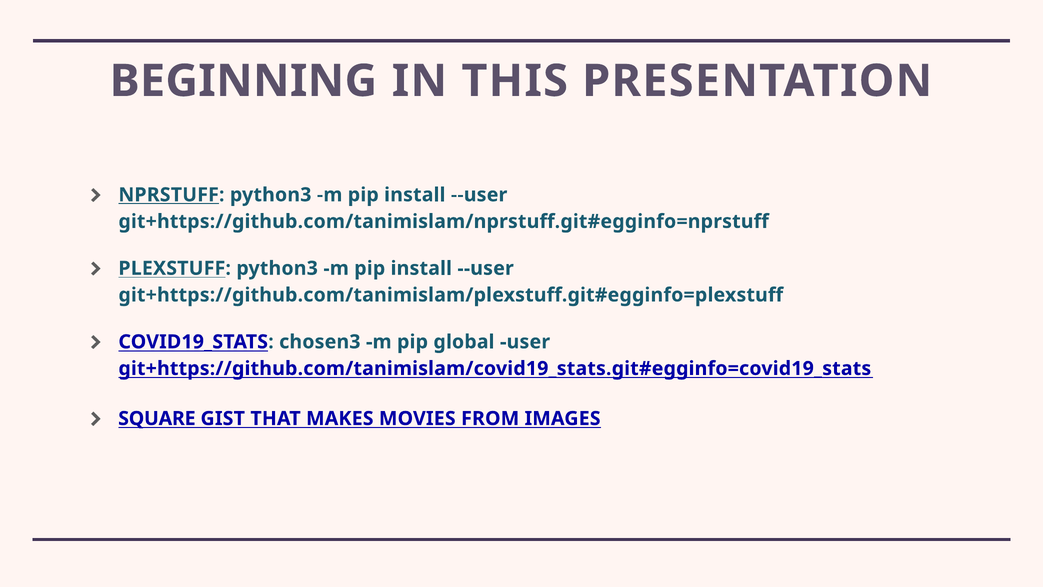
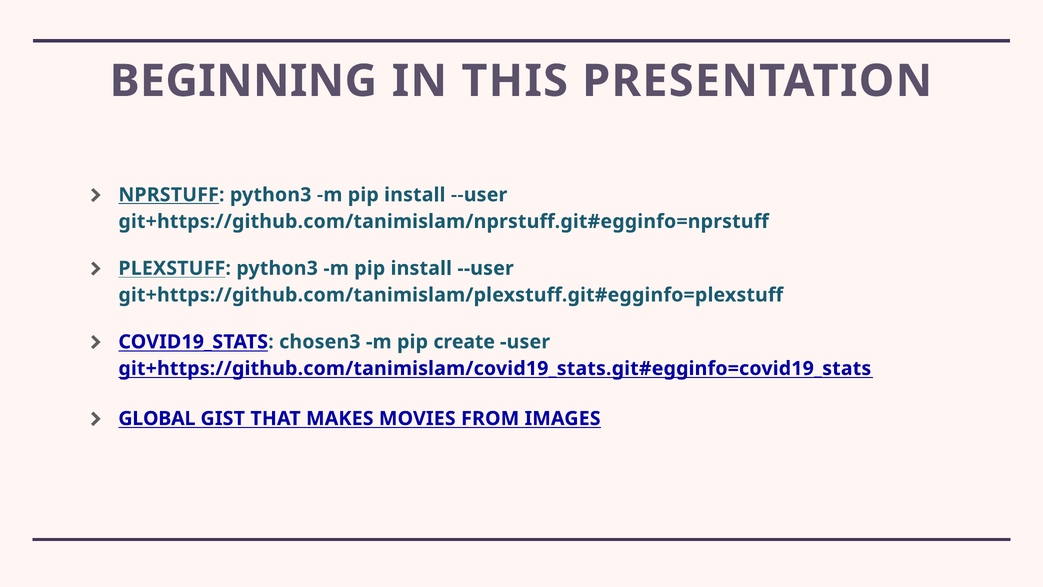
global: global -> create (464, 342)
SQUARE: SQUARE -> GLOBAL (157, 418)
